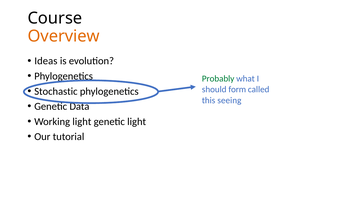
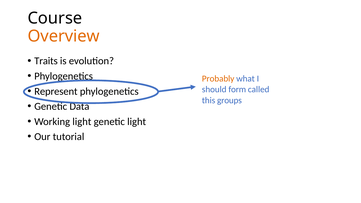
Ideas: Ideas -> Traits (46, 61)
Probably colour: green -> orange (218, 79)
Stochastic: Stochastic -> Represent (56, 91)
seeing: seeing -> groups (229, 100)
